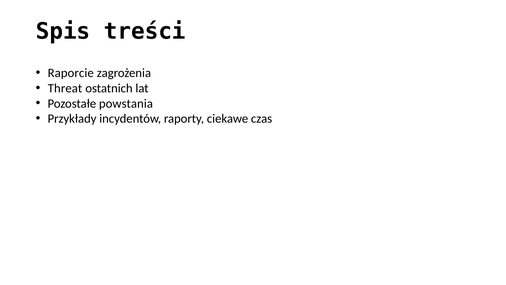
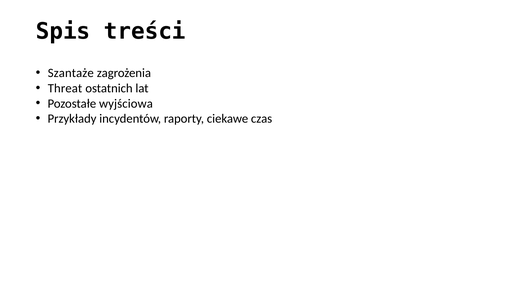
Raporcie: Raporcie -> Szantaże (71, 73)
powstania: powstania -> wyjściowa (126, 103)
